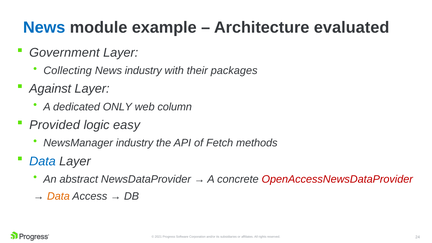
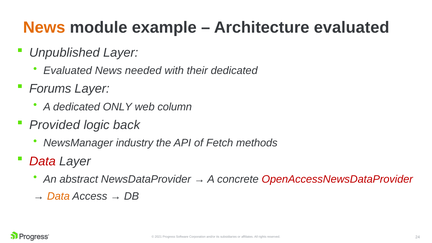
News colour: blue -> orange (44, 28)
Government: Government -> Unpublished (64, 53)
Collecting: Collecting -> Evaluated (68, 71)
News industry: industry -> needed (143, 71)
their packages: packages -> dedicated (234, 71)
Against: Against -> Forums (50, 89)
easy: easy -> back (127, 125)
Data colour: blue -> red (42, 161)
